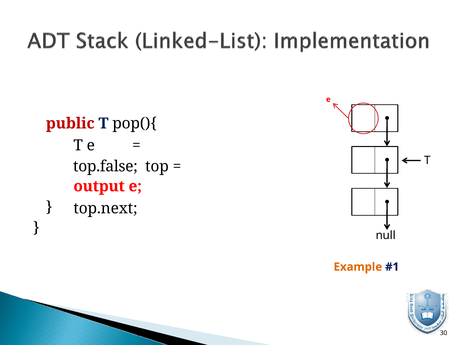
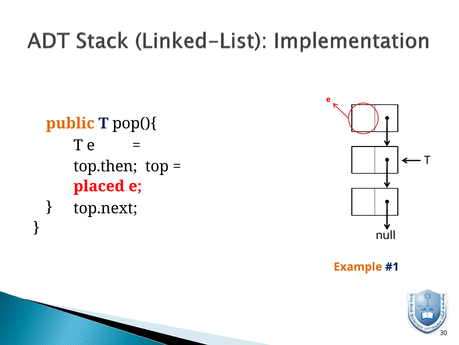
public colour: red -> orange (70, 123)
top.false: top.false -> top.then (105, 166)
output: output -> placed (99, 186)
